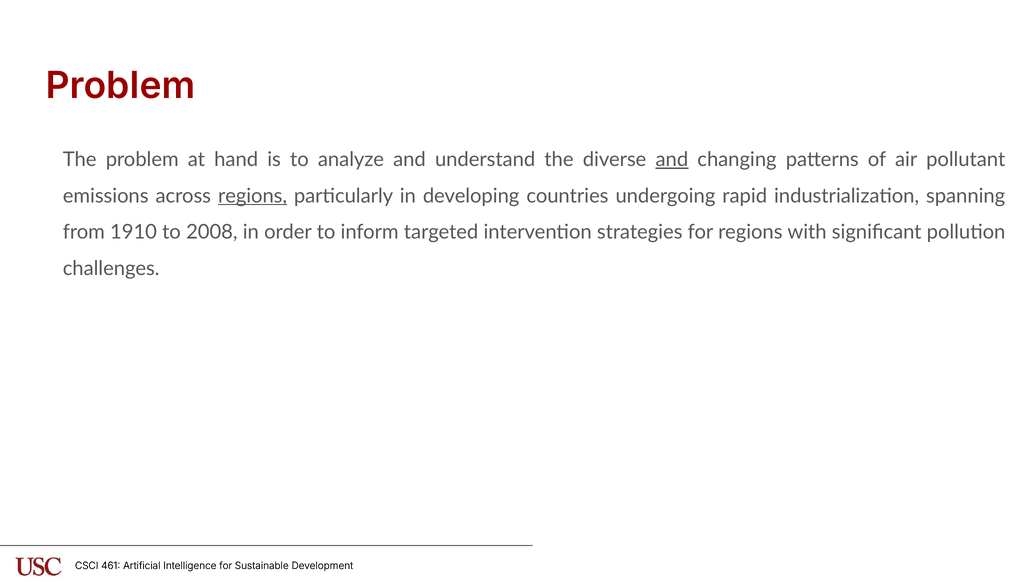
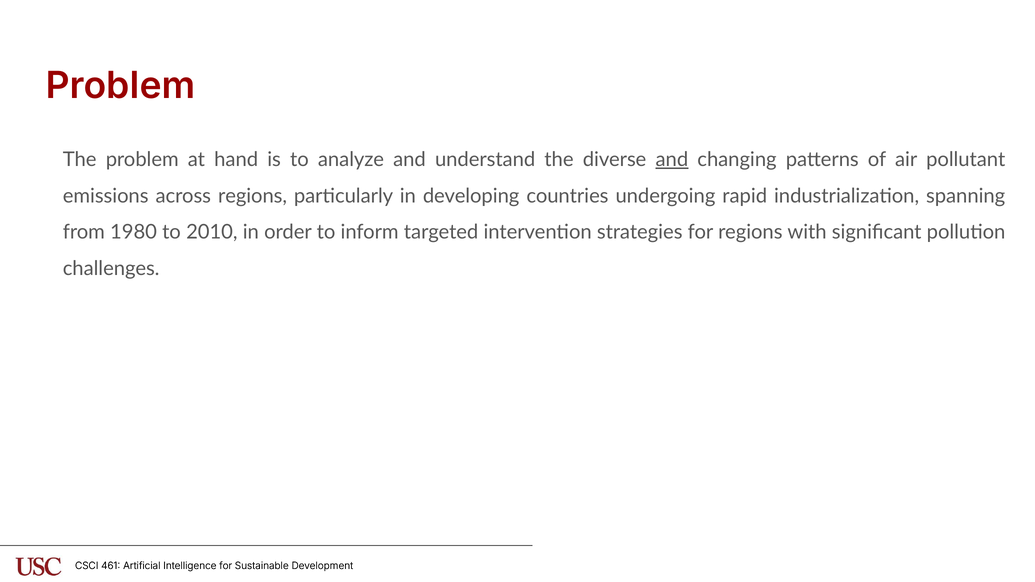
regions underline: present -> none (253, 196)
1910: 1910 -> 1980 (134, 232)
2008: 2008 -> 2010 (212, 232)
